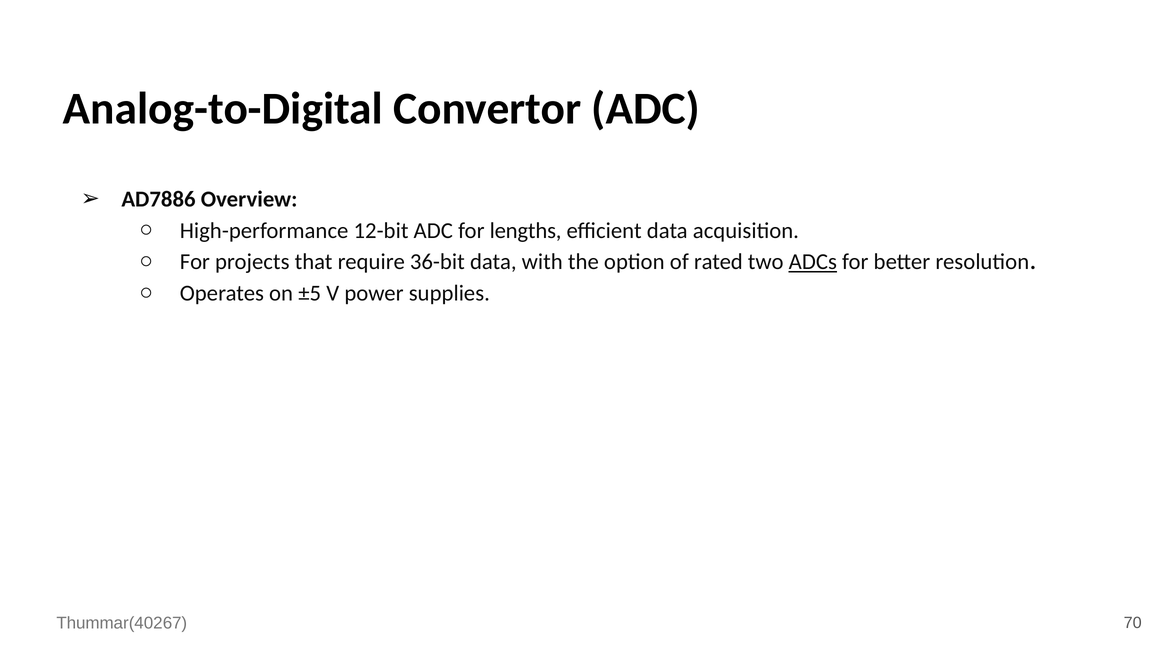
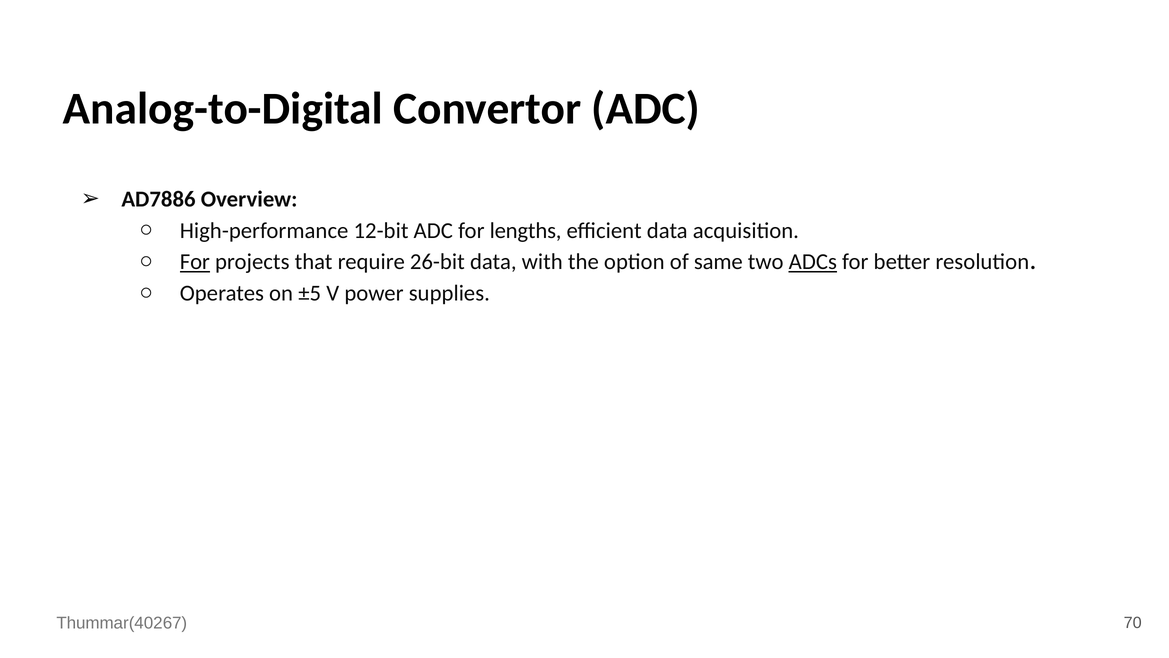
For underline: none -> present (195, 262)
36-bit: 36-bit -> 26-bit (437, 262)
rated: rated -> same (718, 262)
